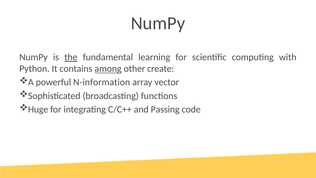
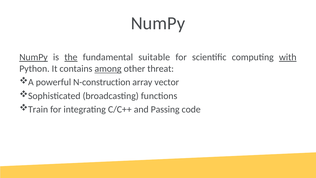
NumPy underline: none -> present (33, 57)
learning: learning -> suitable (154, 57)
with underline: none -> present (288, 57)
create: create -> threat (161, 69)
N-information: N-information -> N-construction (102, 82)
Huge: Huge -> Train (38, 109)
